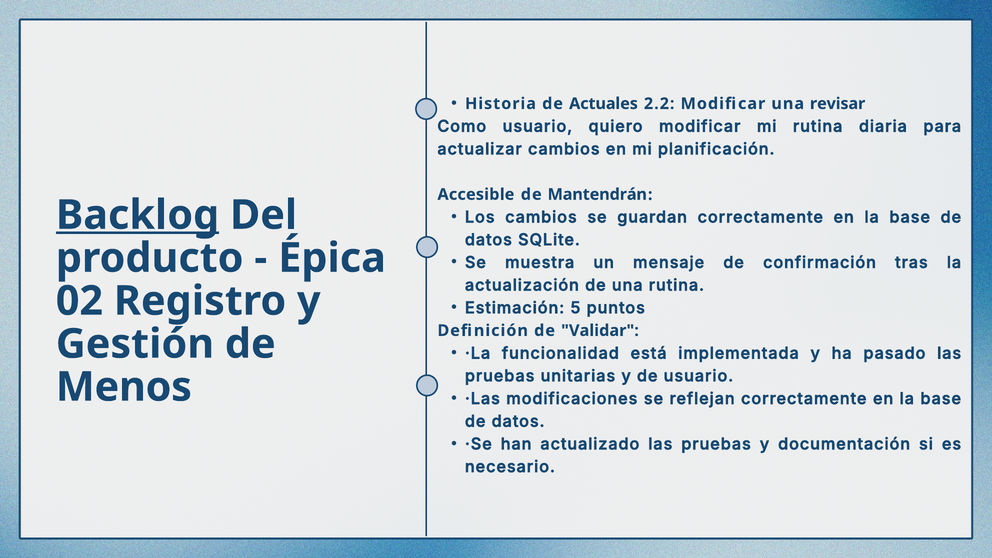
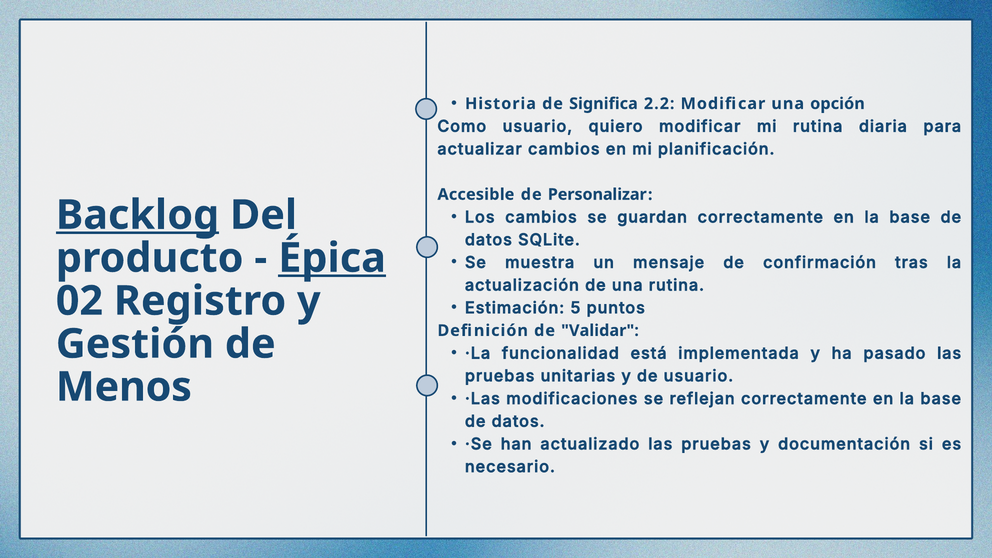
Actuales: Actuales -> Significa (603, 104)
revisar: revisar -> opción (837, 104)
Mantendrán: Mantendrán -> Personalizar (597, 194)
Épica underline: none -> present (332, 258)
